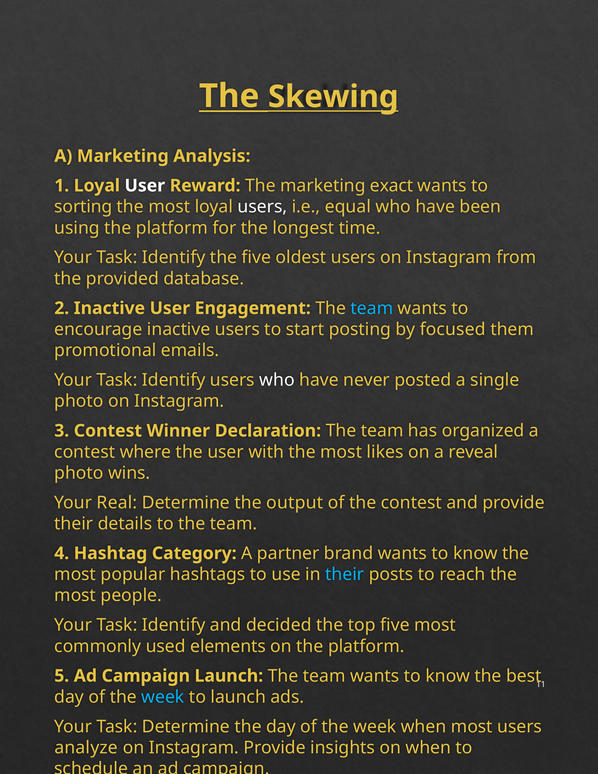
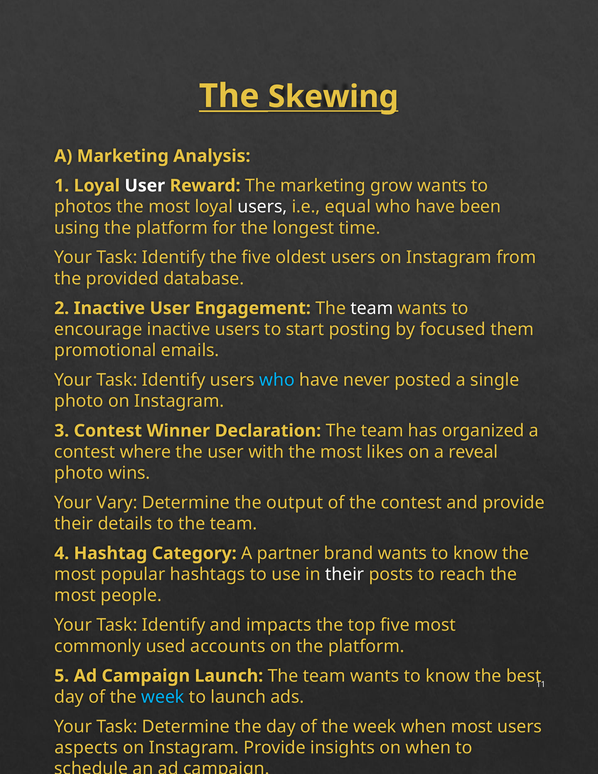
exact: exact -> grow (391, 186)
sorting: sorting -> photos (83, 207)
team colour: light blue -> white (372, 308)
who colour: white -> light blue (277, 380)
Real: Real -> Vary (117, 503)
their colour: light blue -> white (345, 574)
decided: decided -> impacts (279, 625)
elements: elements -> accounts (228, 646)
analyze: analyze -> aspects (86, 748)
